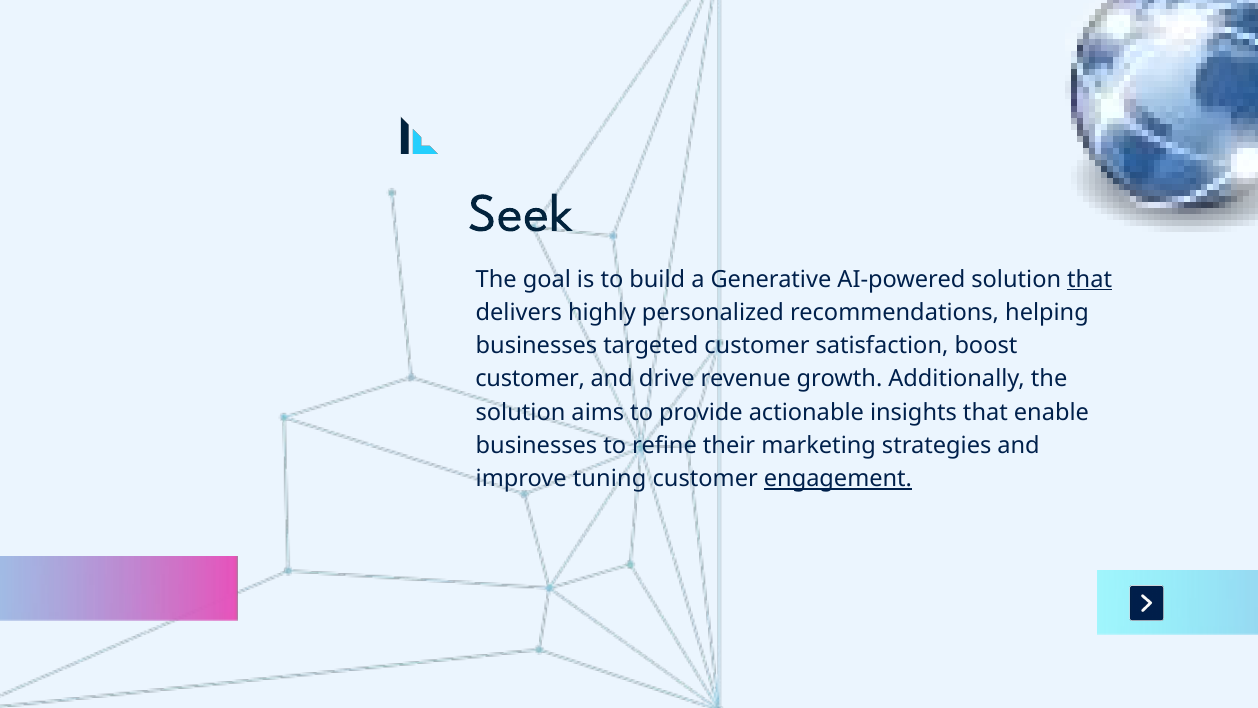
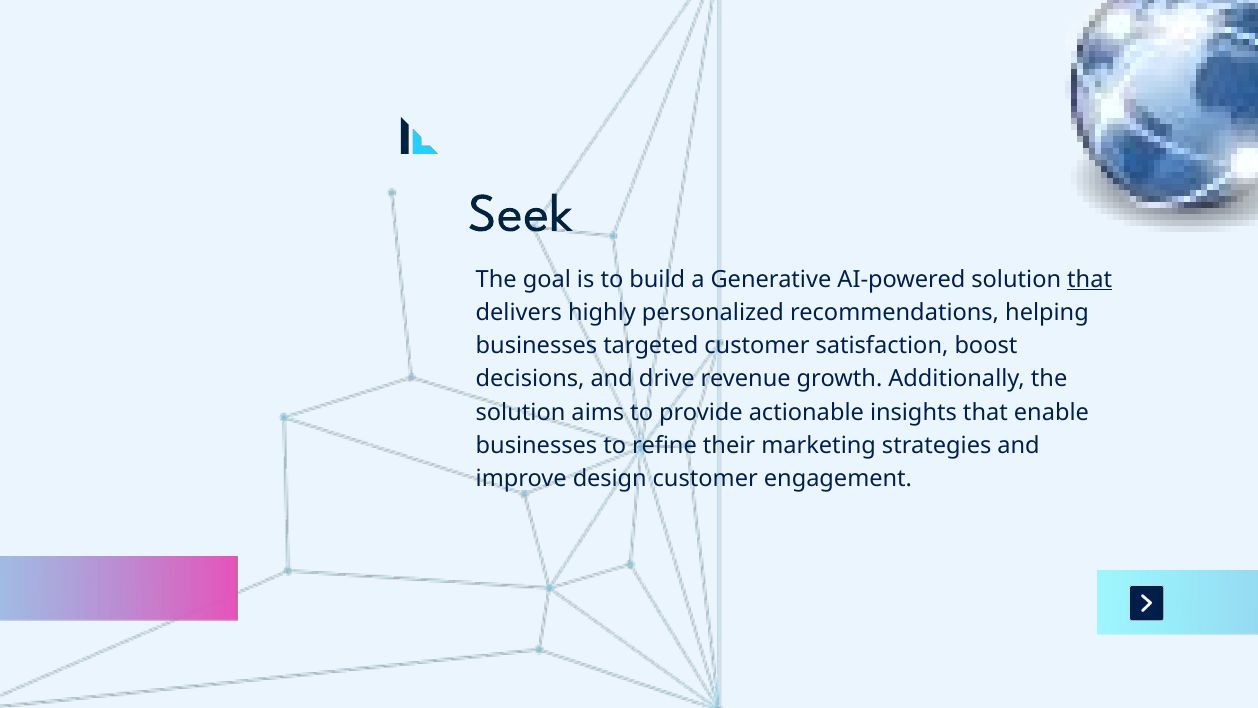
customer: customer -> decisions (530, 379)
tuning: tuning -> design (610, 478)
engagement underline: present -> none (838, 478)
